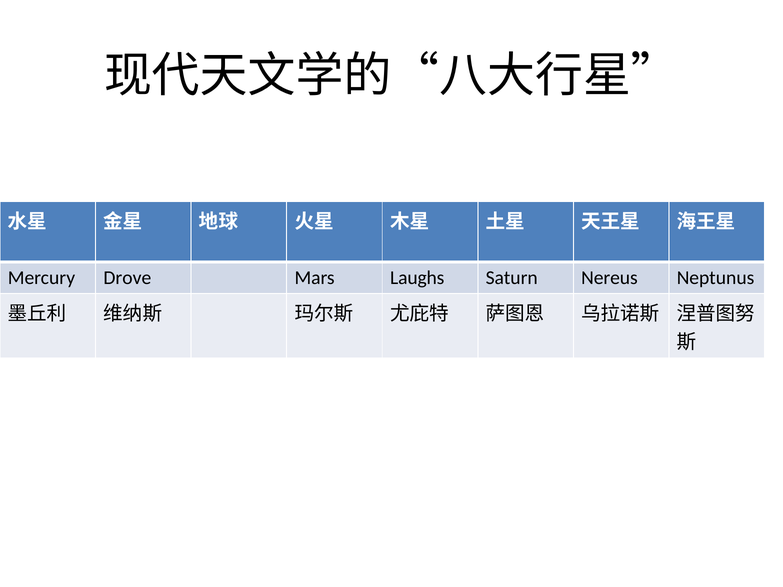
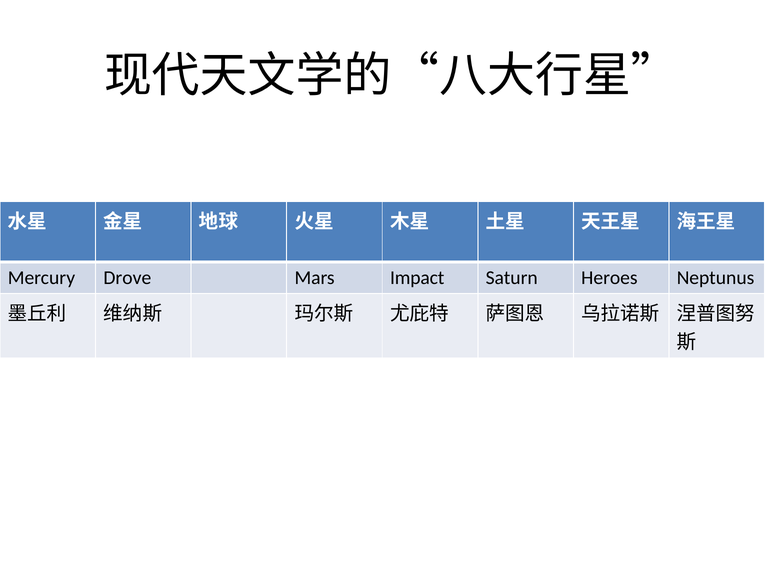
Laughs: Laughs -> Impact (417, 278)
Nereus: Nereus -> Heroes (609, 278)
